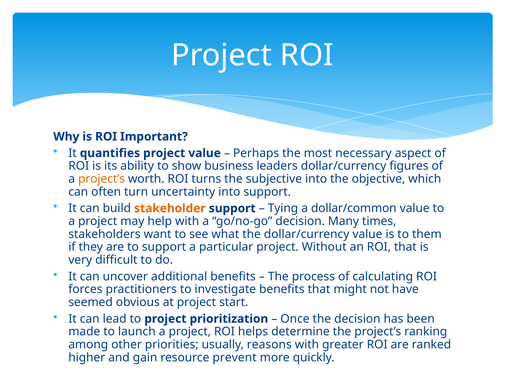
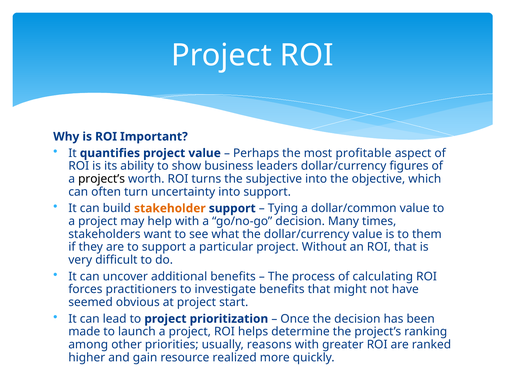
necessary: necessary -> profitable (363, 153)
project’s colour: orange -> black (102, 179)
prevent: prevent -> realized (235, 357)
